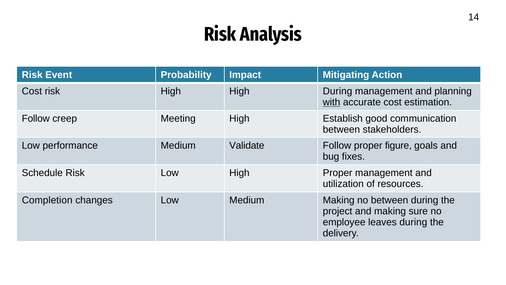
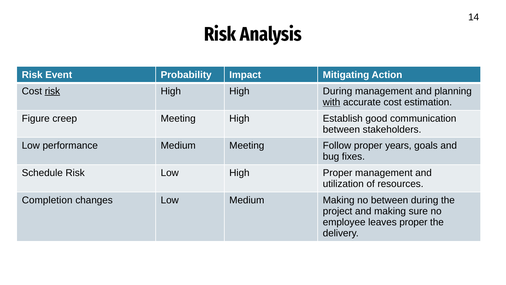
risk underline: none -> present (52, 91)
Follow: Follow -> Figure (36, 118)
Medium Validate: Validate -> Meeting (247, 145)
figure: figure -> years (398, 145)
leaves during: during -> proper (413, 222)
